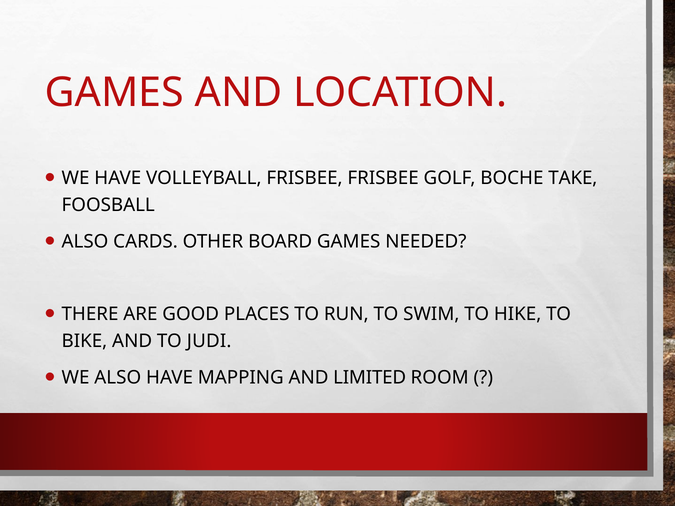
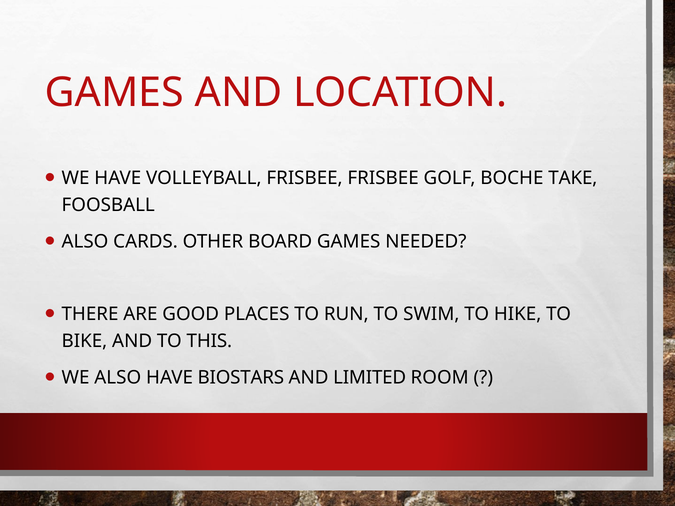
JUDI: JUDI -> THIS (209, 341)
MAPPING: MAPPING -> BIOSTARS (241, 378)
